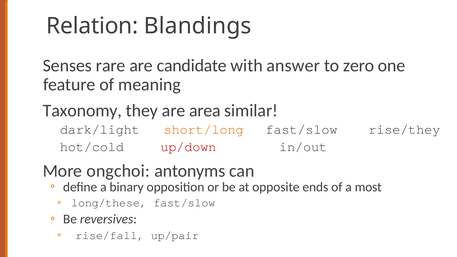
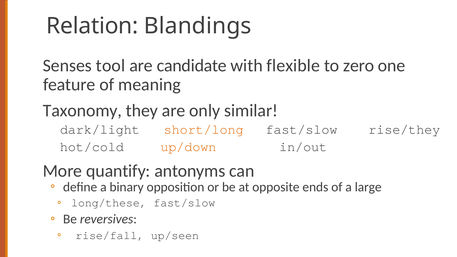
rare: rare -> tool (111, 66)
answer: answer -> flexible (293, 66)
area: area -> only (205, 111)
up/down colour: red -> orange (188, 147)
ongchoi: ongchoi -> quantify (118, 171)
most: most -> large (368, 187)
up/pair: up/pair -> up/seen (175, 235)
